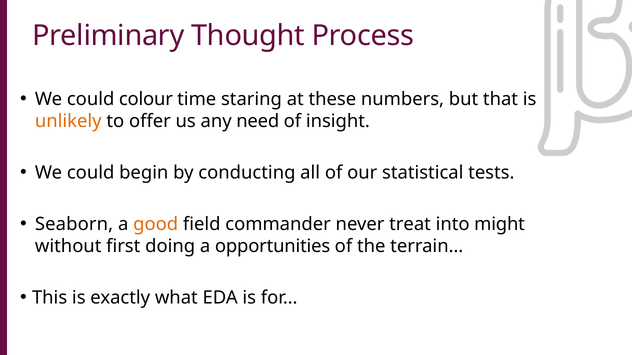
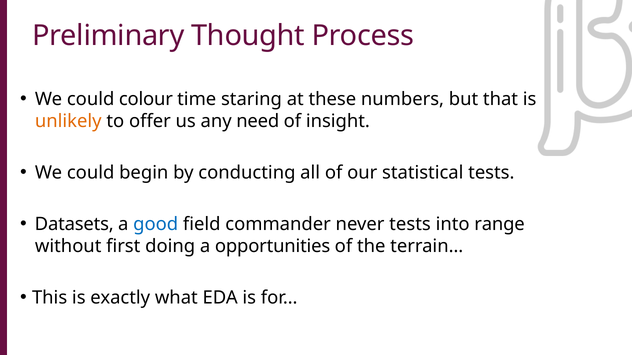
Seaborn: Seaborn -> Datasets (74, 225)
good colour: orange -> blue (156, 225)
never treat: treat -> tests (410, 225)
might: might -> range (500, 225)
